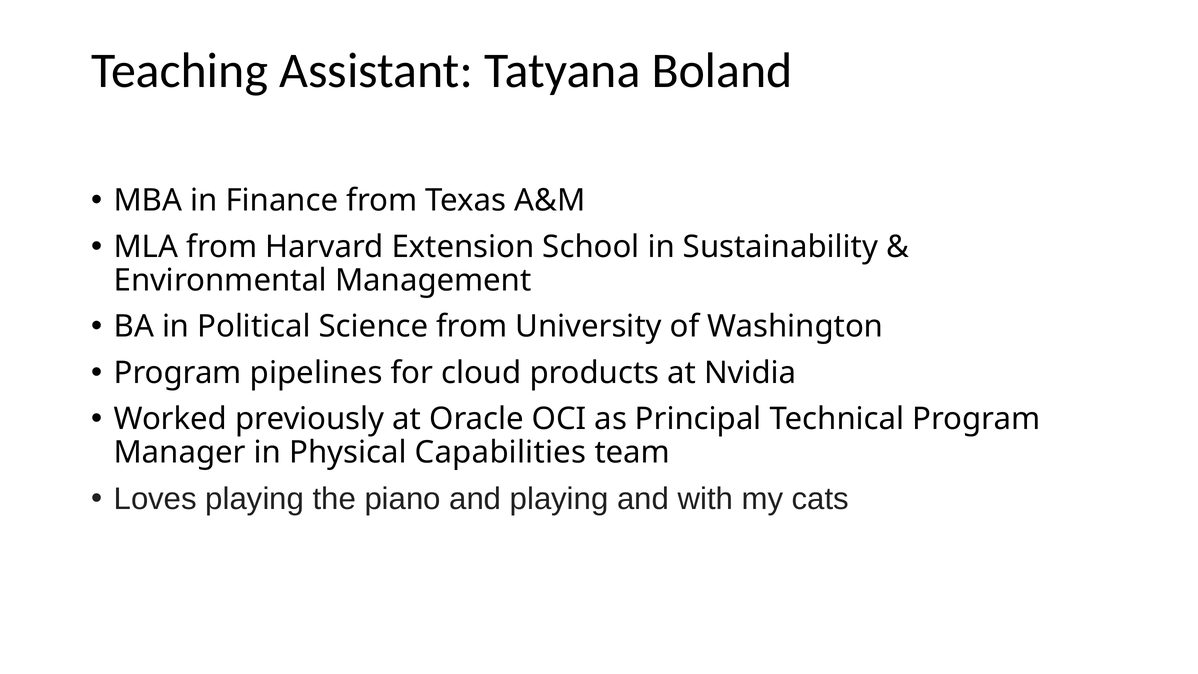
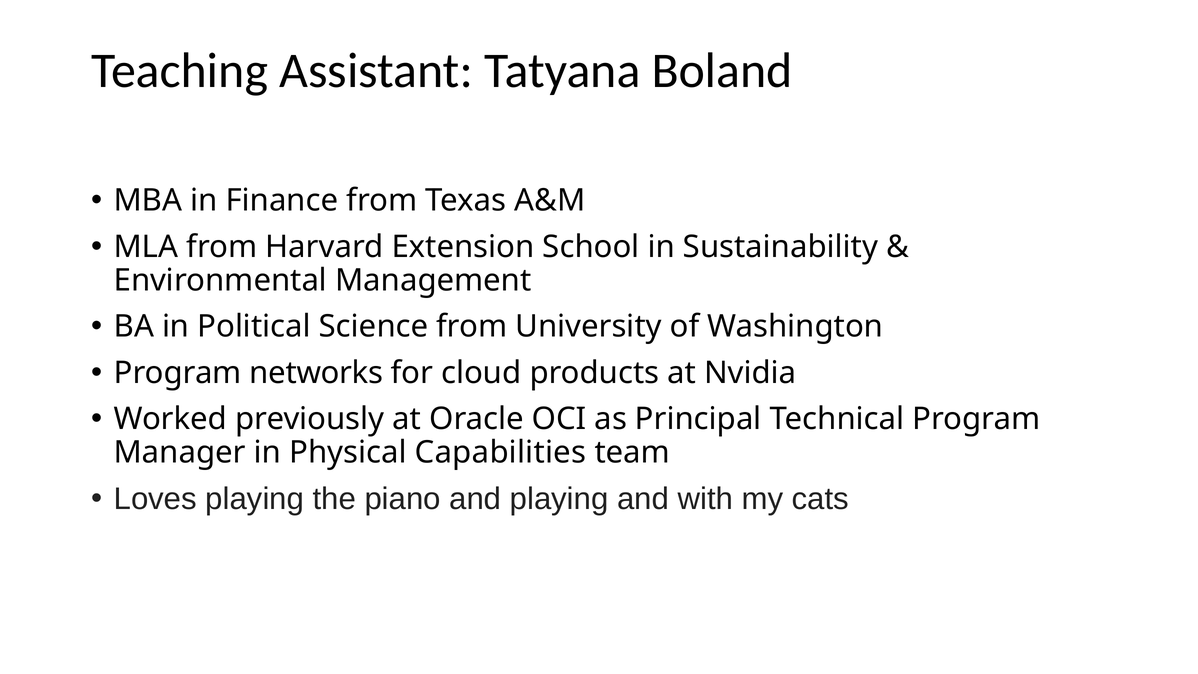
pipelines: pipelines -> networks (316, 373)
